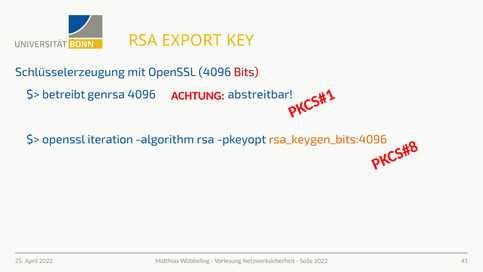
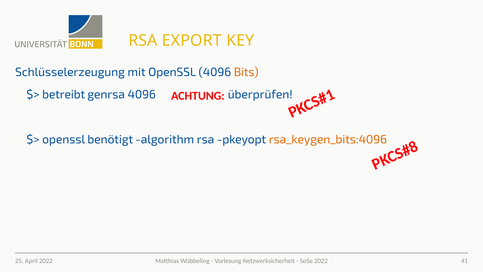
Bits colour: red -> orange (246, 72)
abstreitbar: abstreitbar -> überprüfen (260, 95)
iteration: iteration -> benötigt (110, 139)
